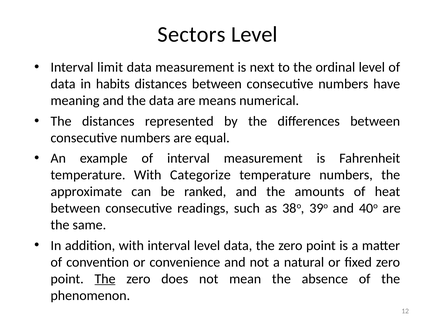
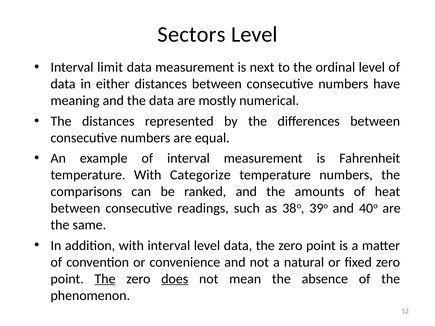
habits: habits -> either (113, 84)
means: means -> mostly (217, 101)
approximate: approximate -> comparisons (86, 192)
does underline: none -> present (175, 279)
